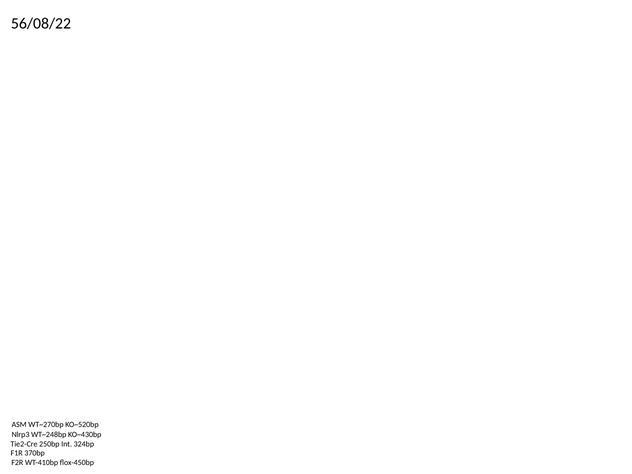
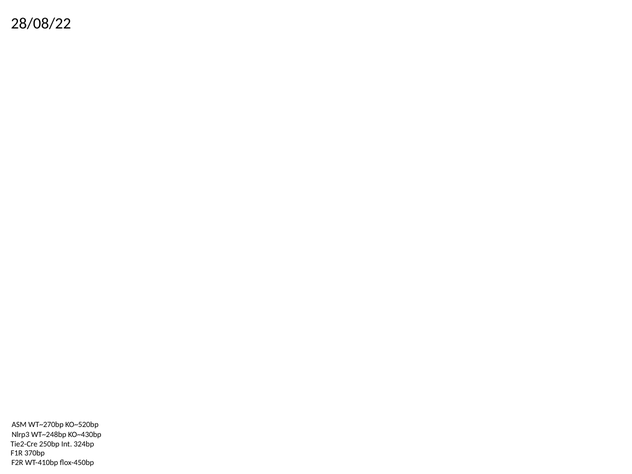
56/08/22: 56/08/22 -> 28/08/22 (41, 24)
